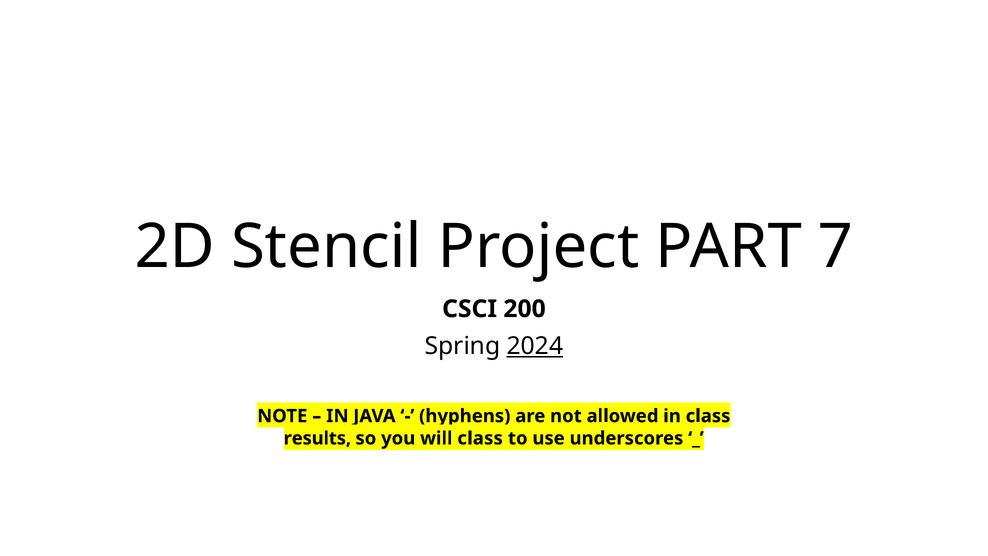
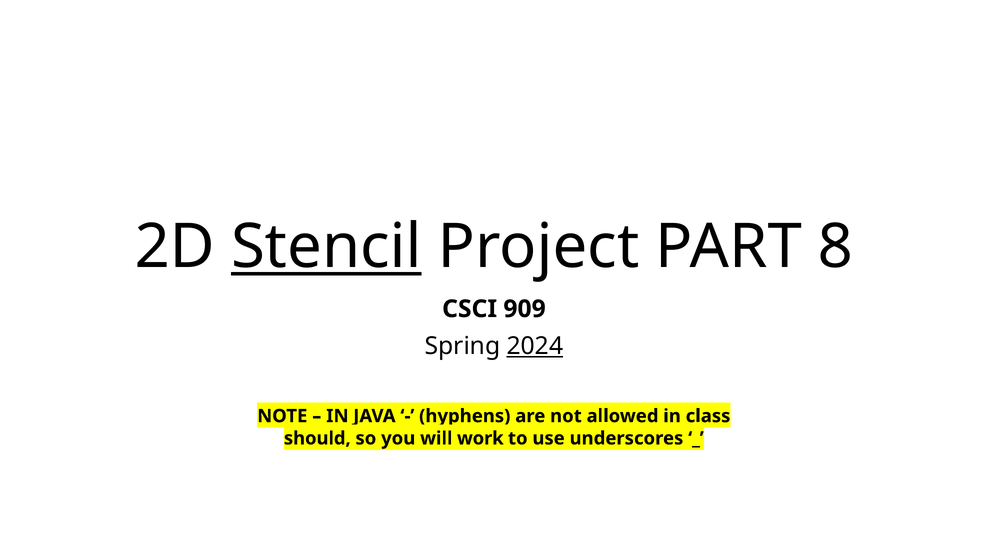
Stencil underline: none -> present (326, 247)
7: 7 -> 8 (836, 247)
200: 200 -> 909 (525, 309)
results: results -> should (317, 438)
will class: class -> work (480, 438)
